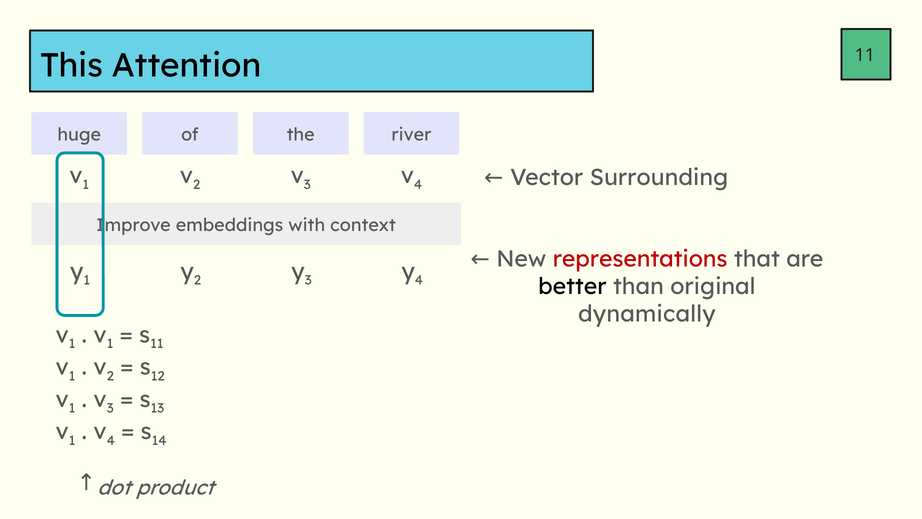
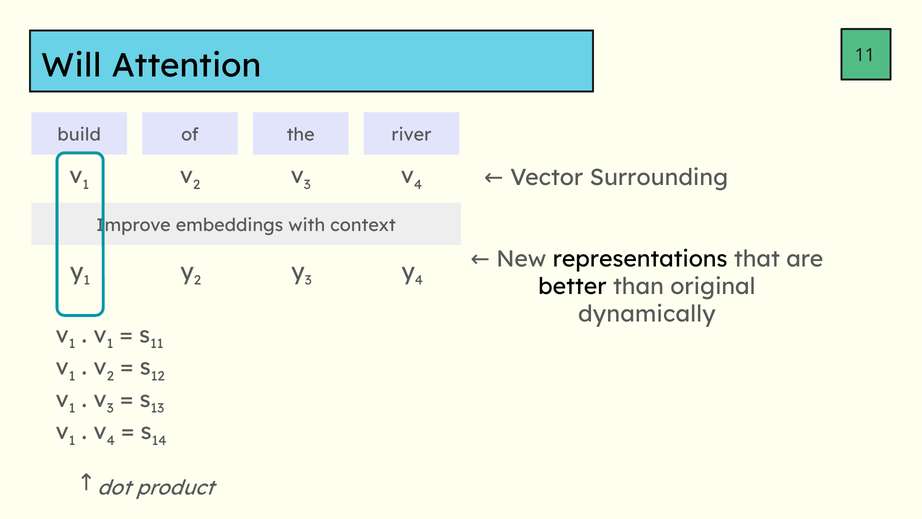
This: This -> Will (71, 66)
huge: huge -> build (79, 135)
representations colour: red -> black (640, 259)
